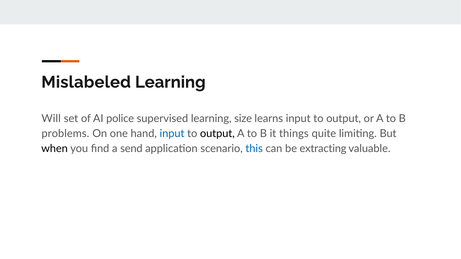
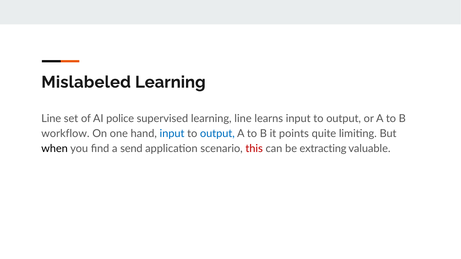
Will: Will -> Line (51, 119)
supervised learning size: size -> line (243, 119)
problems: problems -> workflow (65, 134)
output colour: black -> blue (217, 134)
things: things -> points (294, 134)
this colour: blue -> red (254, 149)
